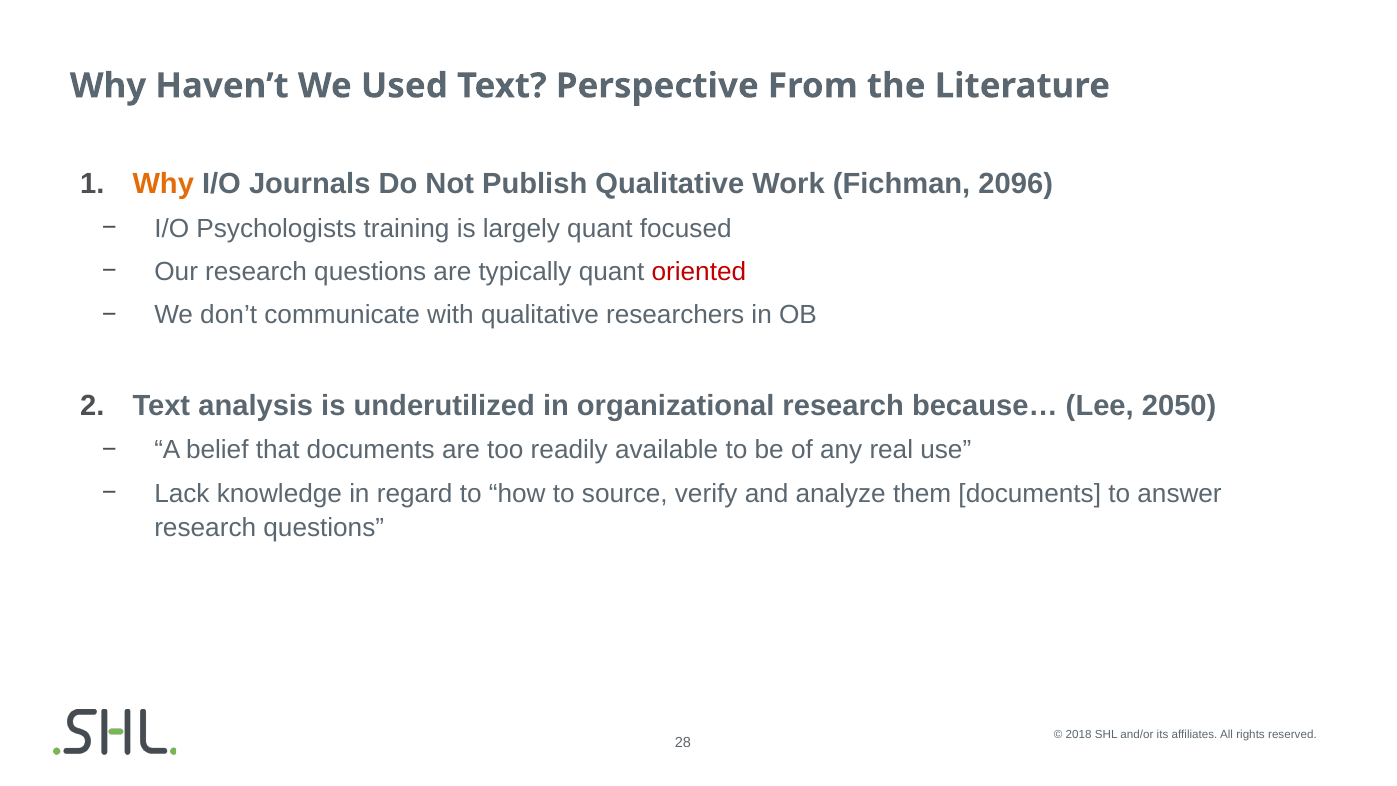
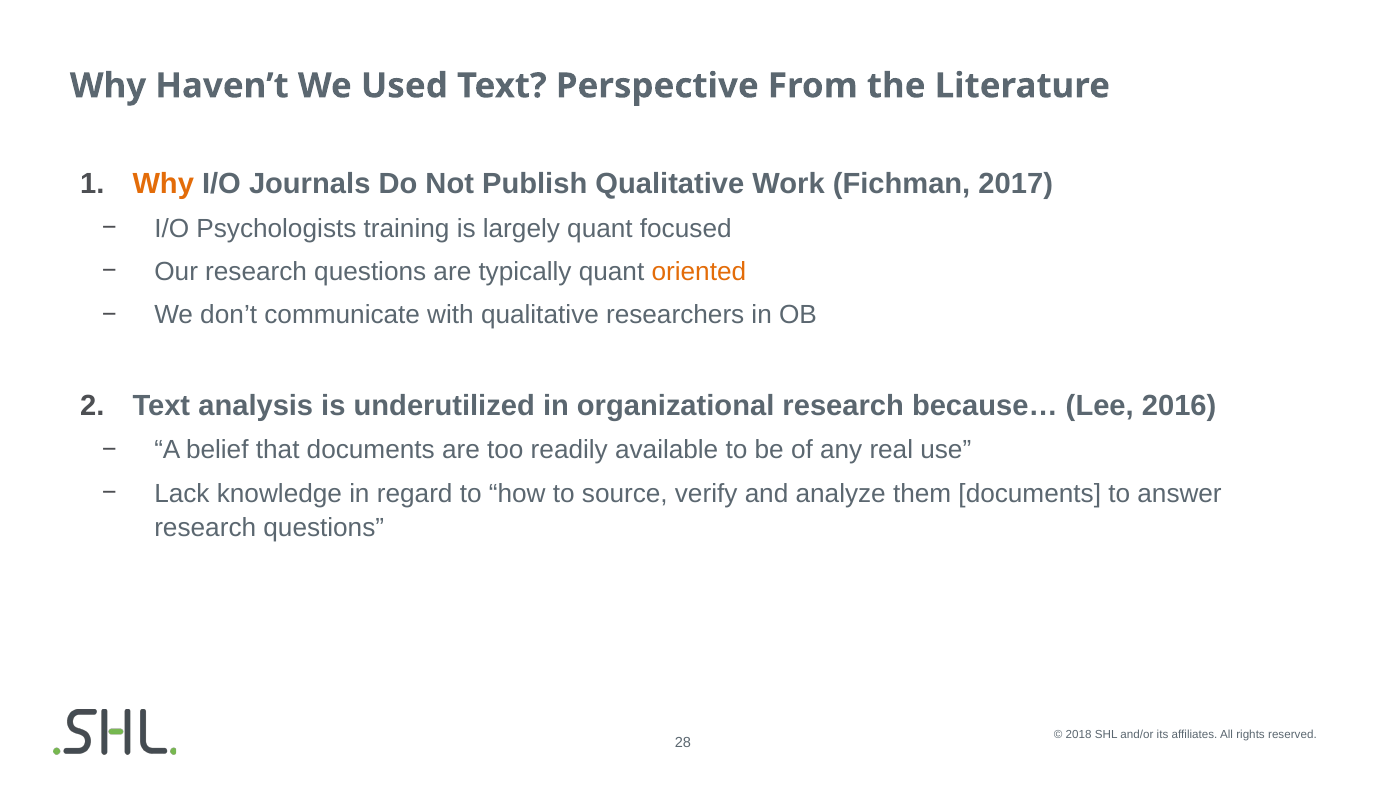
2096: 2096 -> 2017 (1016, 183)
oriented colour: red -> orange (699, 272)
2050: 2050 -> 2016 (1179, 405)
